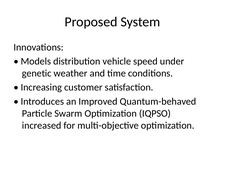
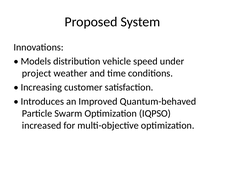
genetic: genetic -> project (37, 73)
